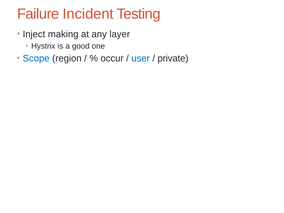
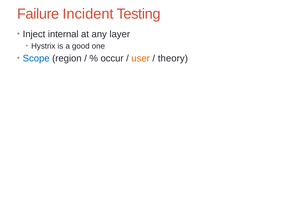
making: making -> internal (63, 34)
user colour: blue -> orange (141, 58)
private: private -> theory (173, 58)
